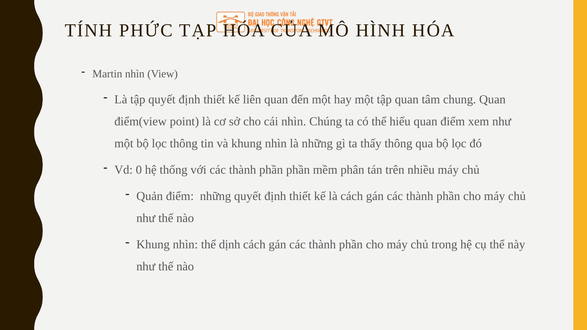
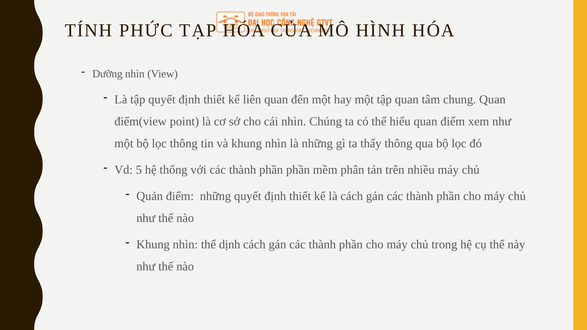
Martin: Martin -> Dưỡng (107, 74)
0: 0 -> 5 (139, 170)
